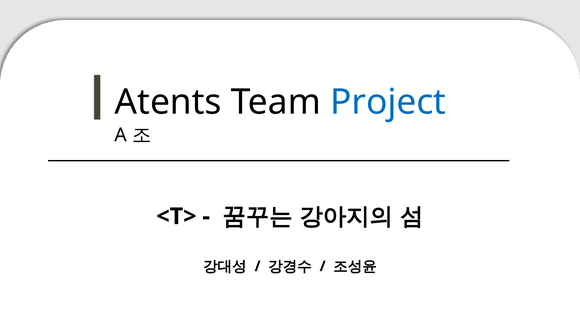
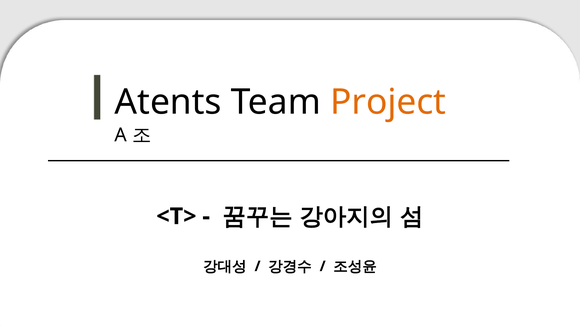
Project colour: blue -> orange (388, 102)
